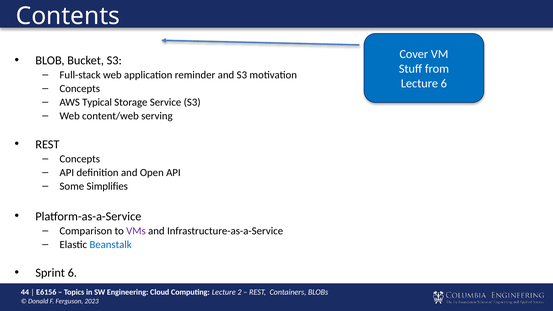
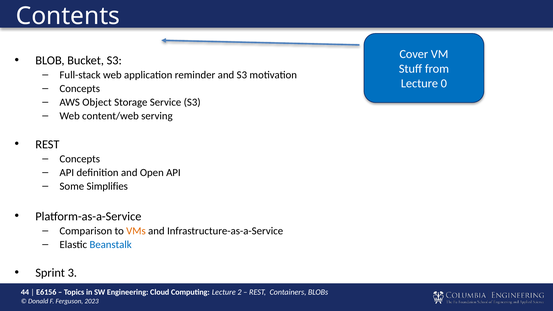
Lecture 6: 6 -> 0 (444, 84)
Typical: Typical -> Object (97, 102)
VMs colour: purple -> orange (136, 231)
Sprint 6: 6 -> 3 (72, 273)
